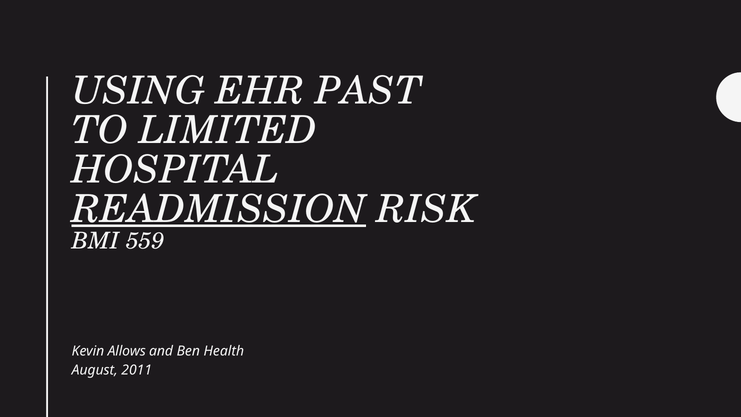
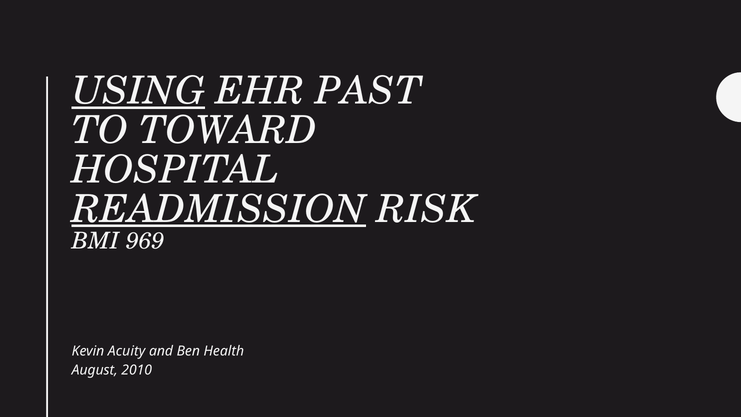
USING underline: none -> present (138, 91)
LIMITED: LIMITED -> TOWARD (228, 130)
559: 559 -> 969 (145, 241)
Allows: Allows -> Acuity (127, 351)
2011: 2011 -> 2010 (137, 370)
